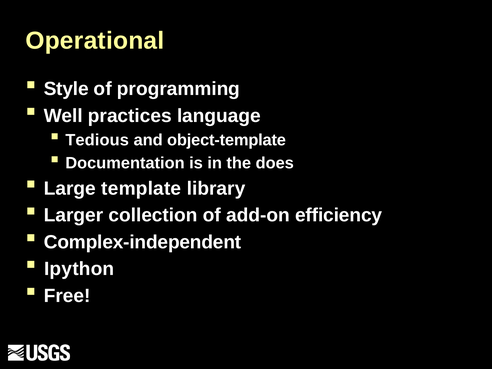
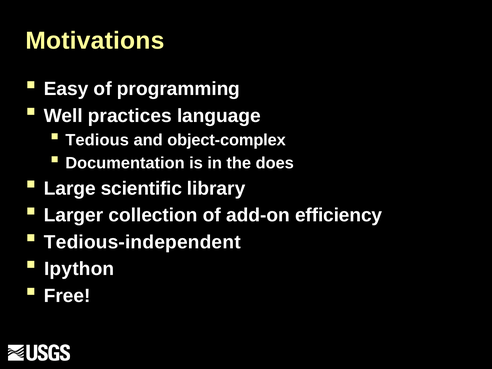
Operational: Operational -> Motivations (95, 41)
Style: Style -> Easy (66, 89)
object-template: object-template -> object-complex (226, 140)
template: template -> scientific (141, 189)
Complex-independent: Complex-independent -> Tedious-independent (142, 242)
